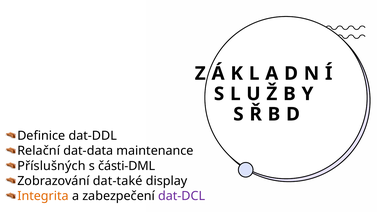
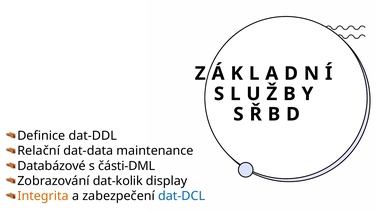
Příslušných: Příslušných -> Databázové (52, 166)
dat-také: dat-také -> dat-kolik (118, 181)
dat-DCL colour: purple -> blue (182, 196)
